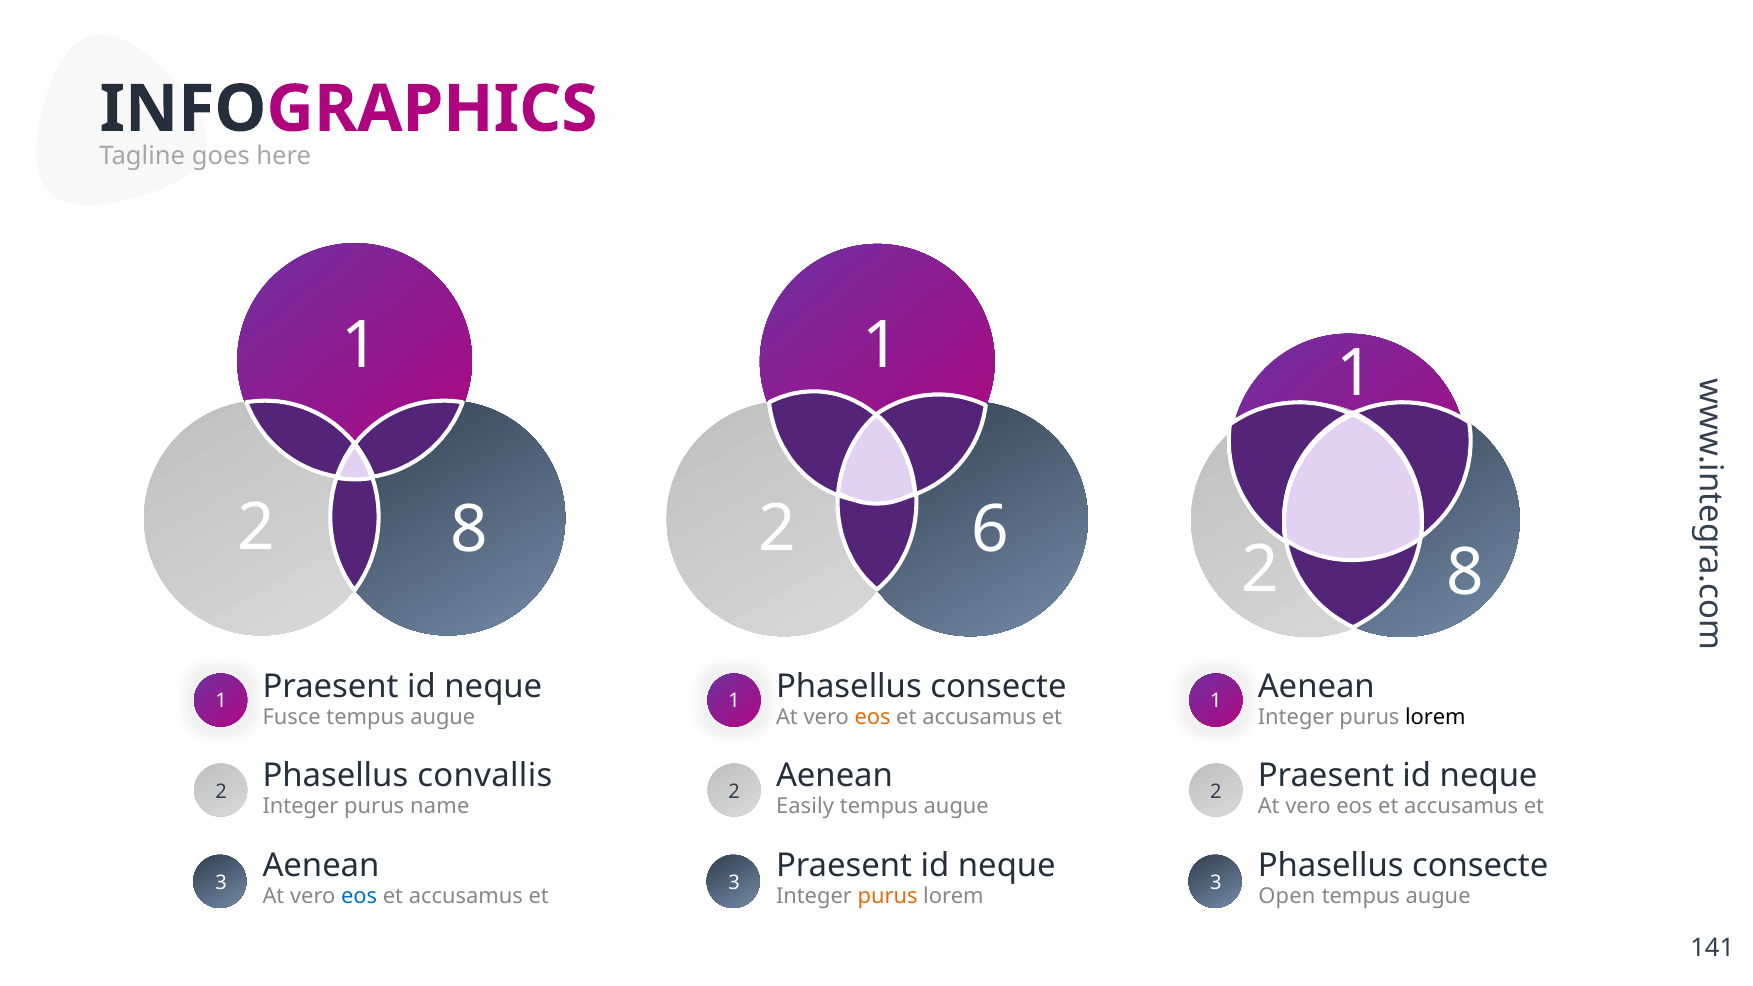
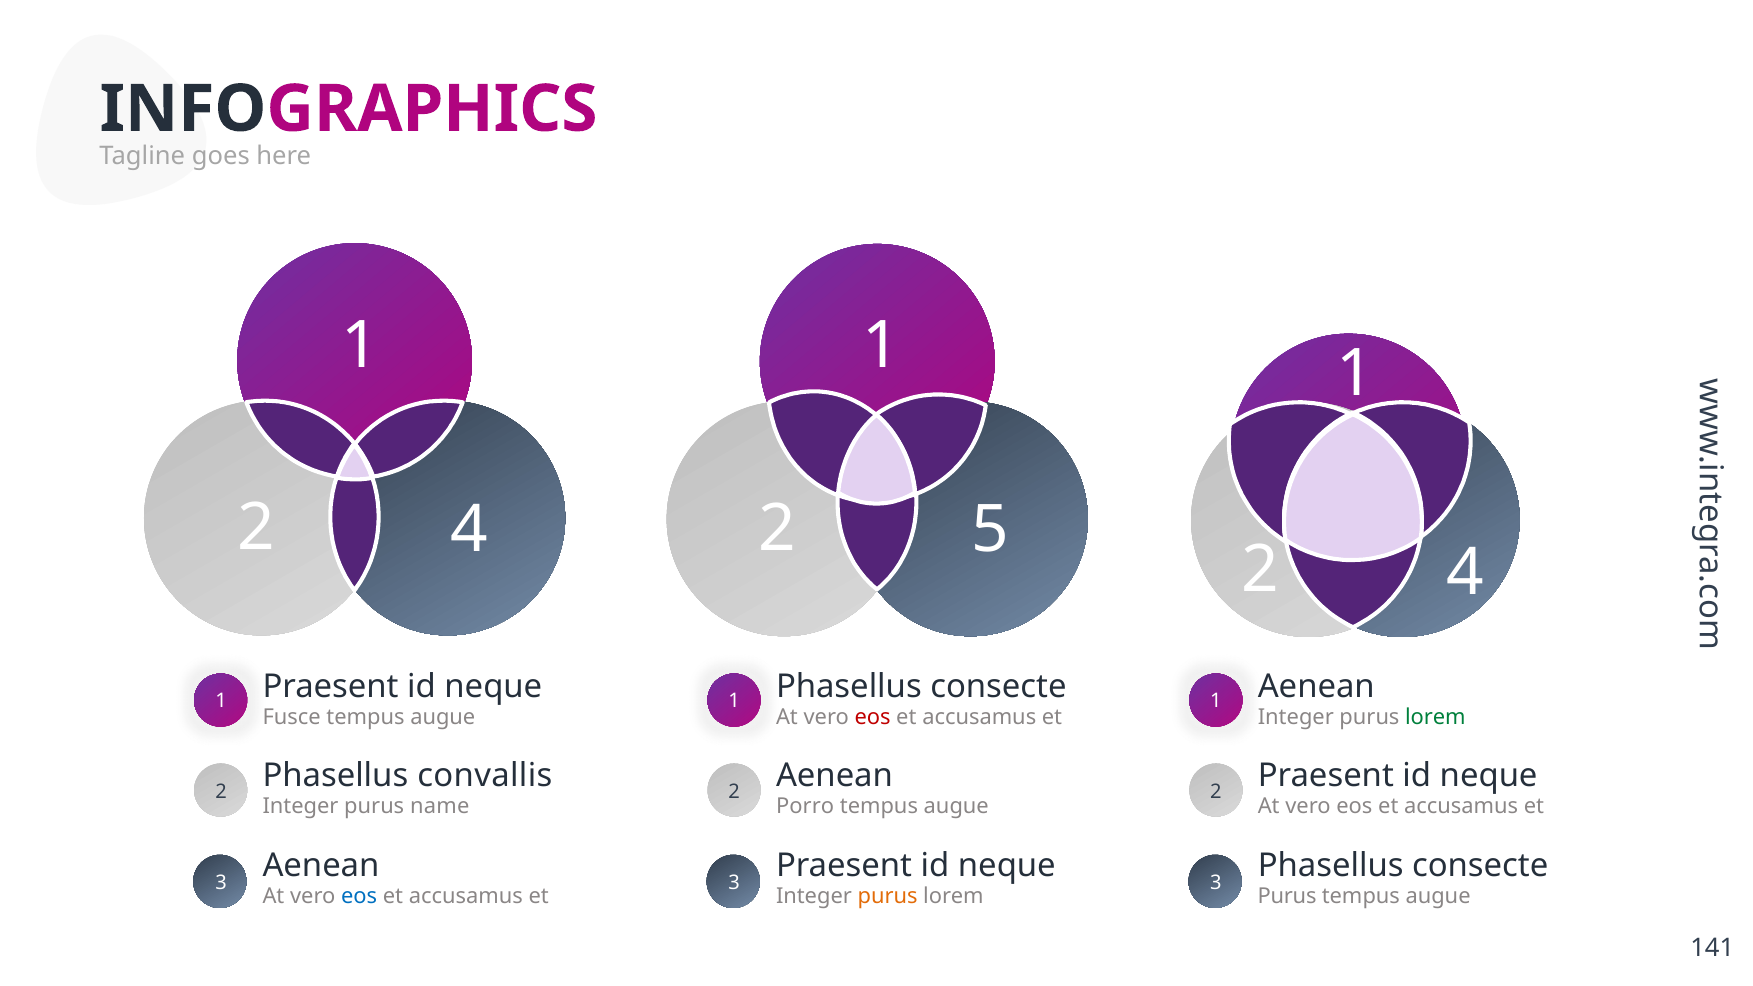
8: 8 -> 4 (469, 529)
6: 6 -> 5 (991, 530)
8: 8 -> 4 (1465, 573)
eos colour: orange -> red (873, 718)
lorem colour: black -> green (1435, 718)
Easily: Easily -> Porro (805, 806)
Open: Open -> Purus (1287, 896)
